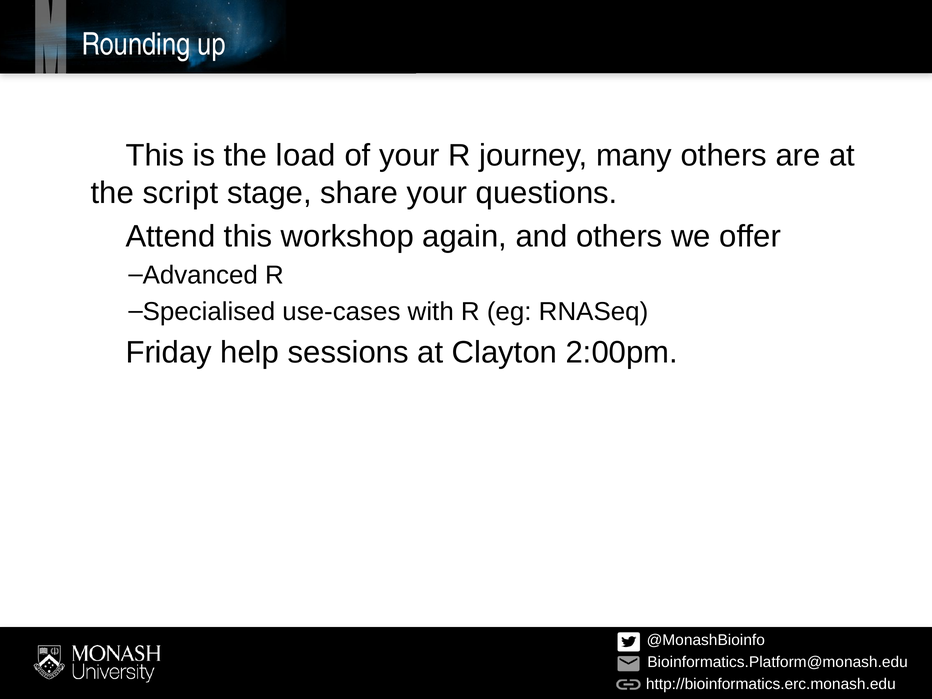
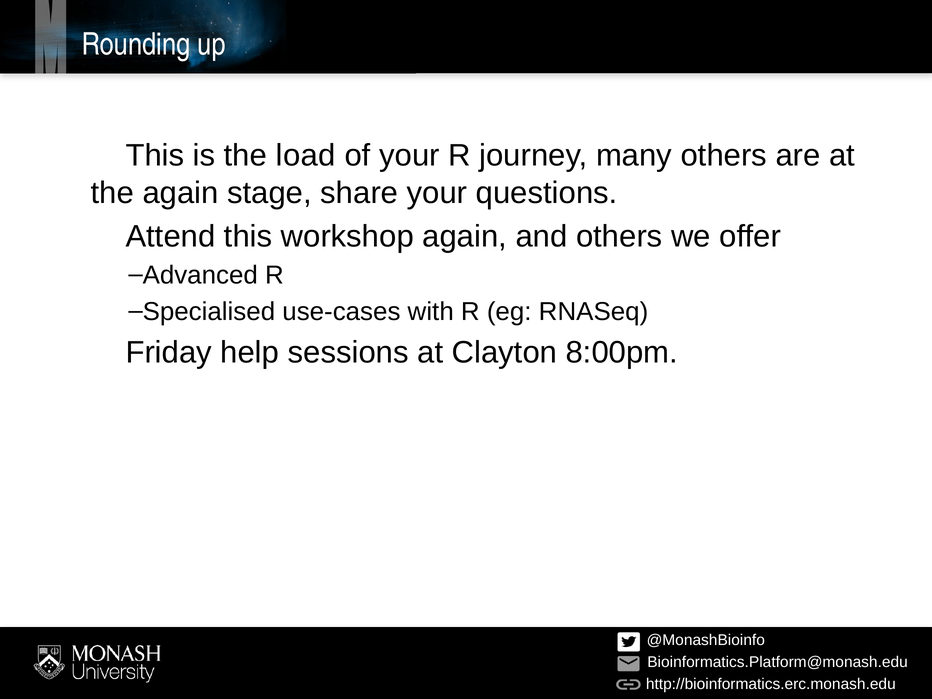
the script: script -> again (181, 193)
2:00pm: 2:00pm -> 8:00pm (622, 352)
